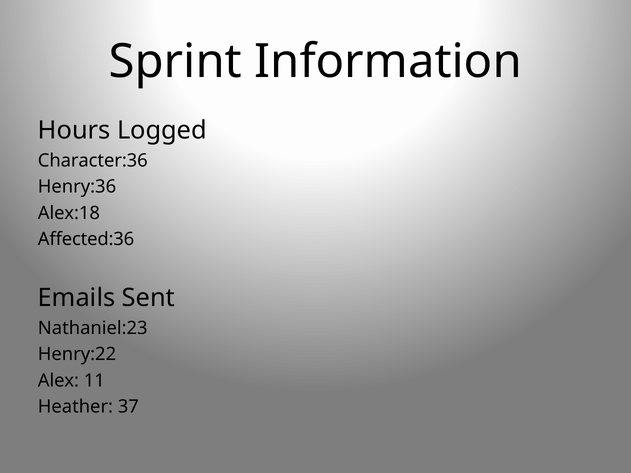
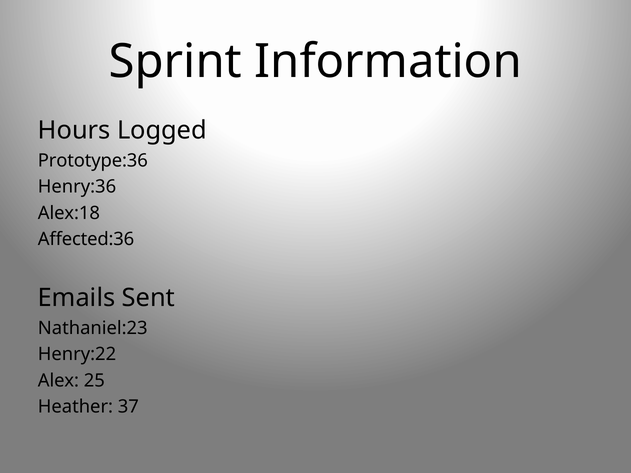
Character:36: Character:36 -> Prototype:36 (93, 161)
11: 11 -> 25 (94, 381)
